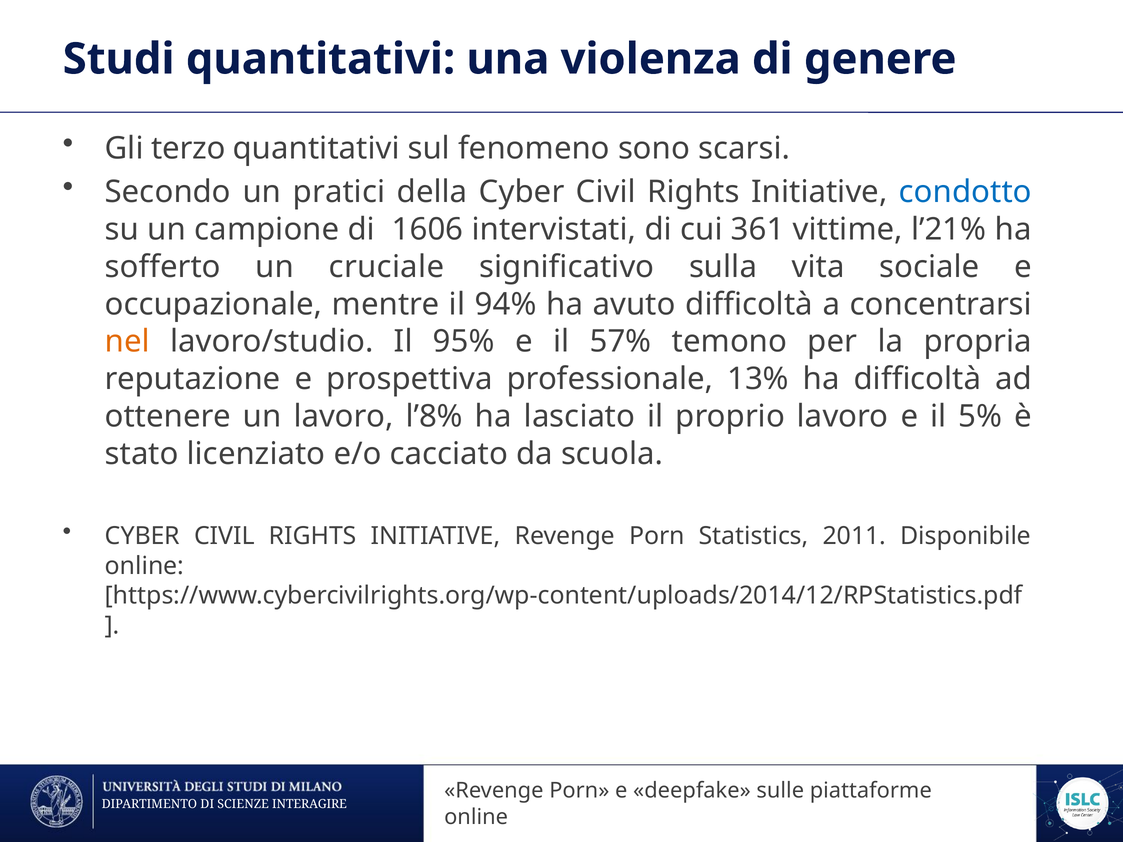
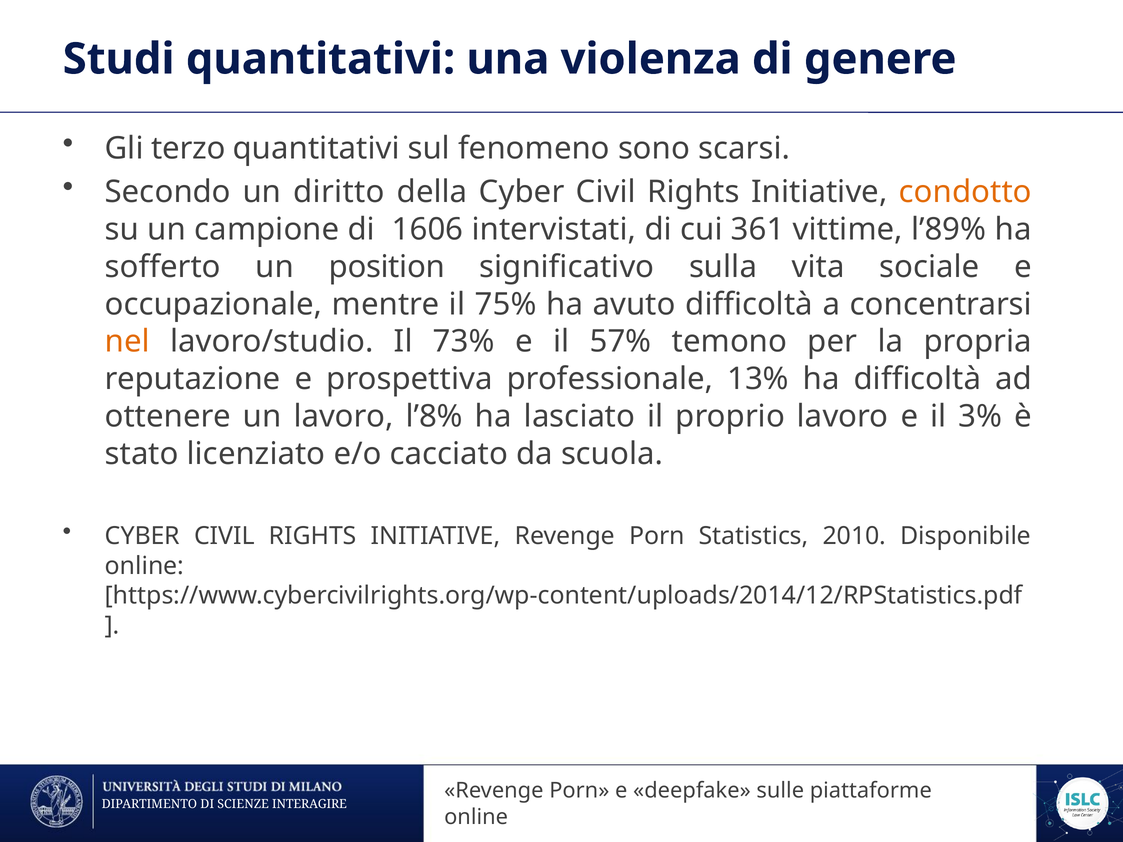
pratici: pratici -> diritto (339, 192)
condotto colour: blue -> orange (965, 192)
l’21%: l’21% -> l’89% (949, 229)
cruciale: cruciale -> position (387, 267)
94%: 94% -> 75% (506, 304)
95%: 95% -> 73% (464, 342)
5%: 5% -> 3% (980, 417)
2011: 2011 -> 2010 (854, 536)
